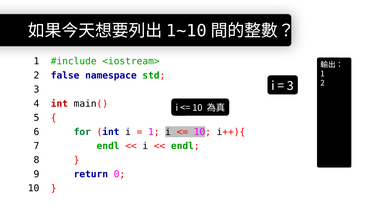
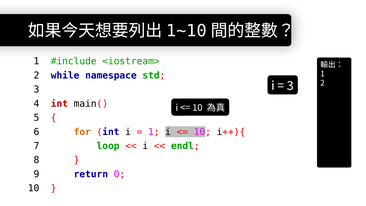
false: false -> while (65, 75)
for colour: green -> orange (82, 132)
7 endl: endl -> loop (108, 146)
